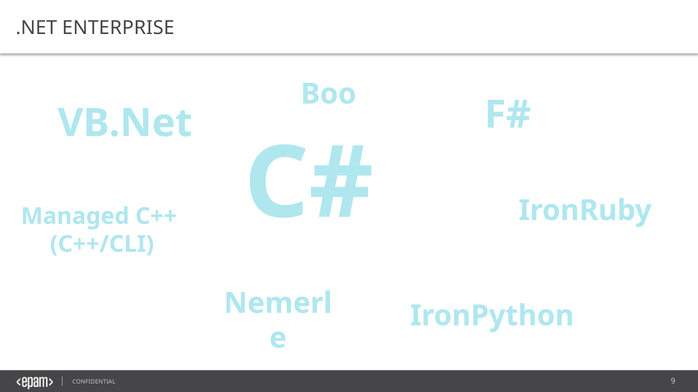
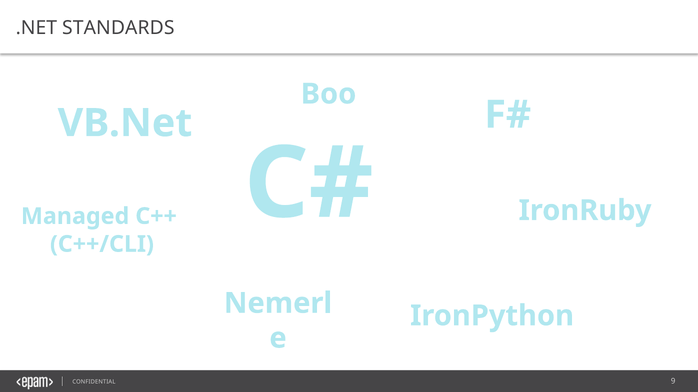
ENTERPRISE: ENTERPRISE -> STANDARDS (118, 28)
